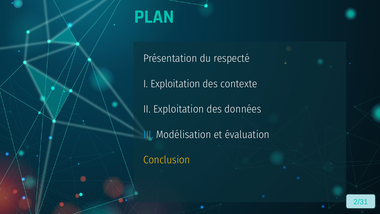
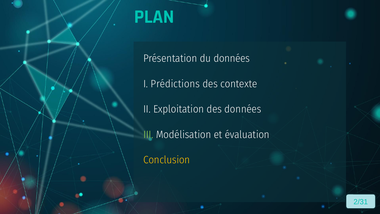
du respecté: respecté -> données (232, 58)
I Exploitation: Exploitation -> Prédictions (175, 84)
III colour: light blue -> light green (148, 134)
